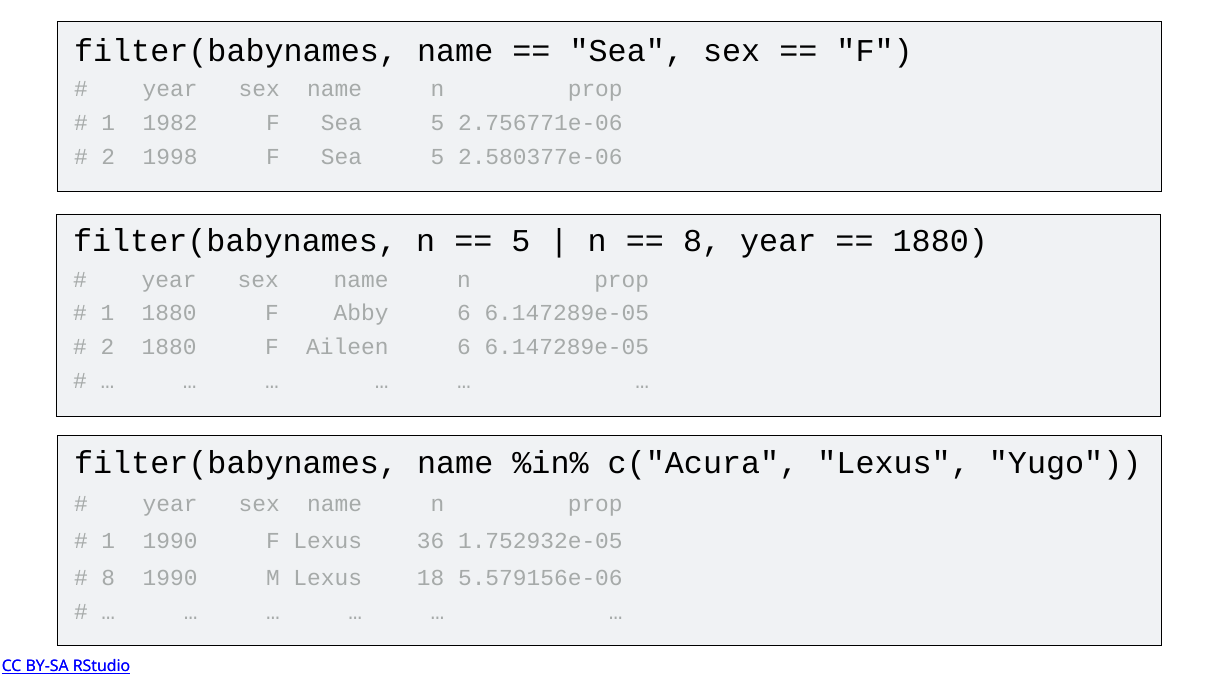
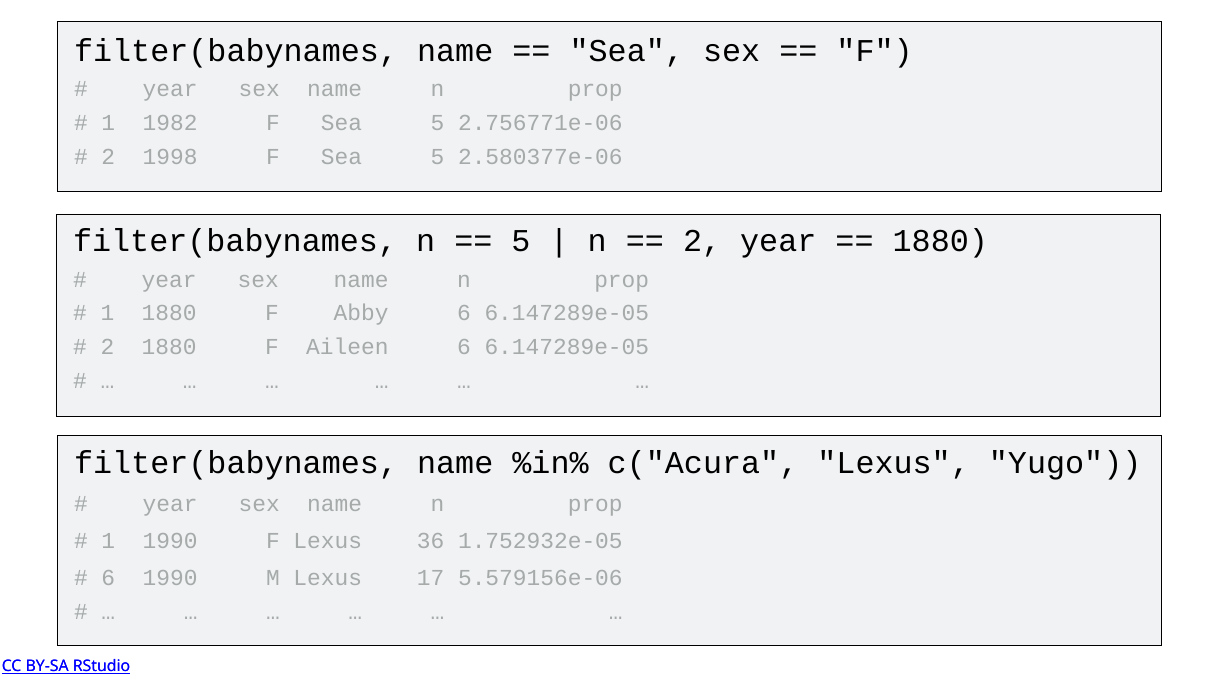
8: 8 -> 2 (702, 241)
8: 8 -> 6 (108, 578)
18: 18 -> 17 (431, 578)
